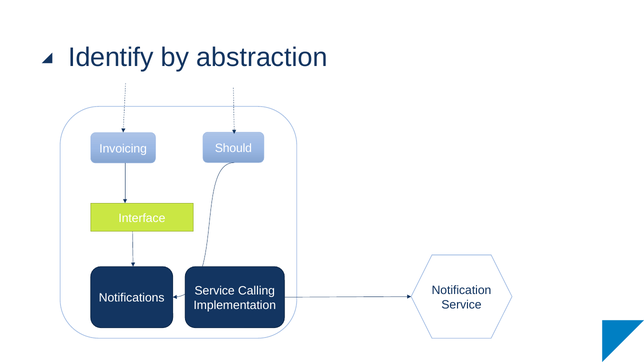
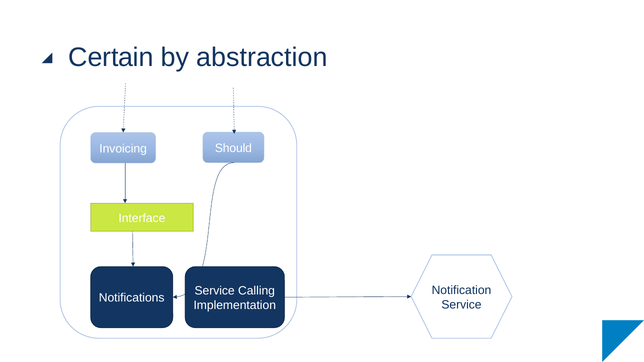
Identify: Identify -> Certain (111, 58)
